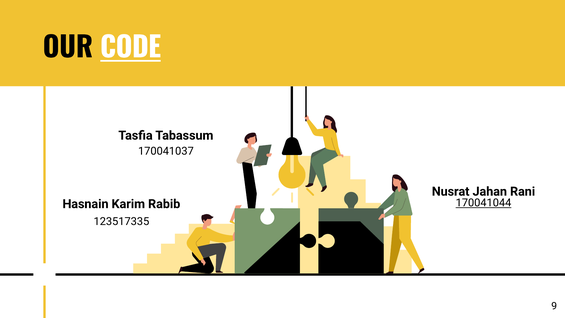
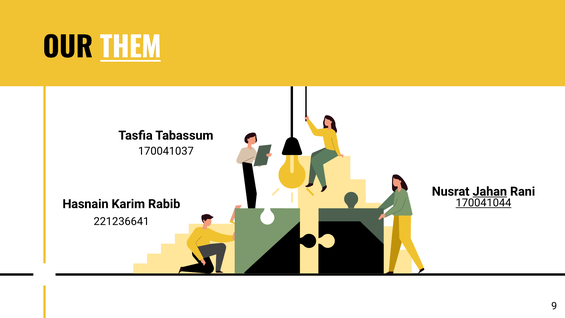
CODE: CODE -> THEM (131, 48)
Jahan underline: none -> present (490, 191)
123517335: 123517335 -> 221236641 (121, 221)
